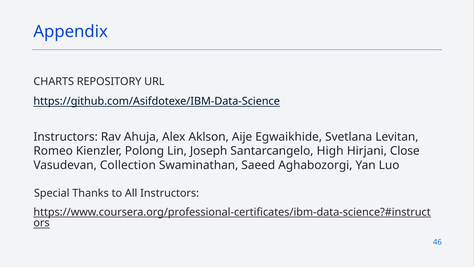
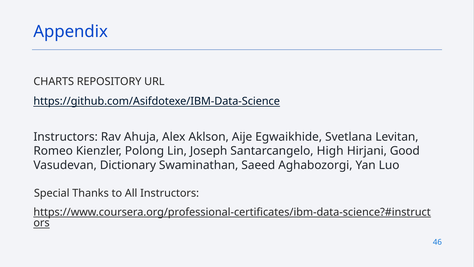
Close: Close -> Good (405, 151)
Collection: Collection -> Dictionary (128, 165)
